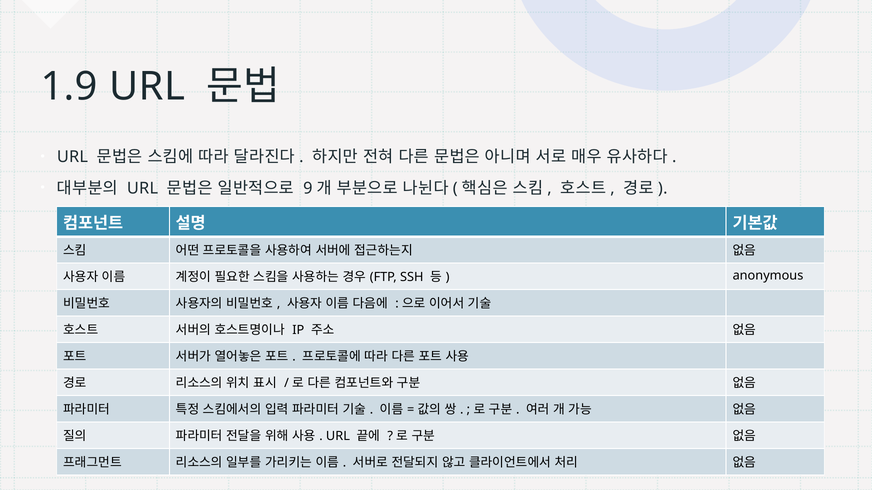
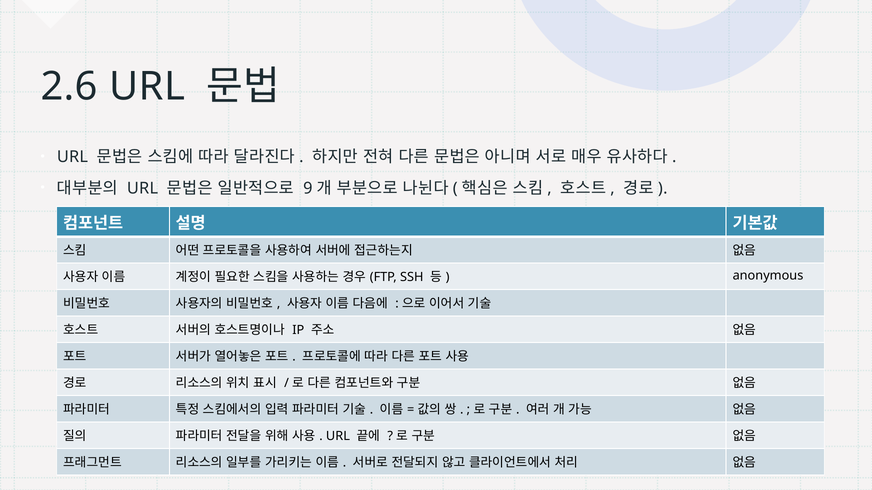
1.9: 1.9 -> 2.6 (69, 87)
